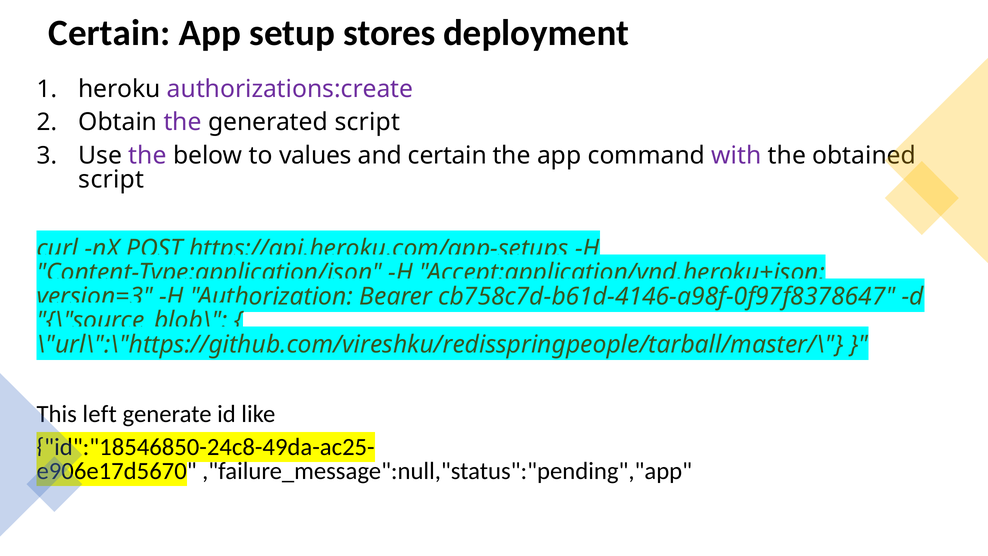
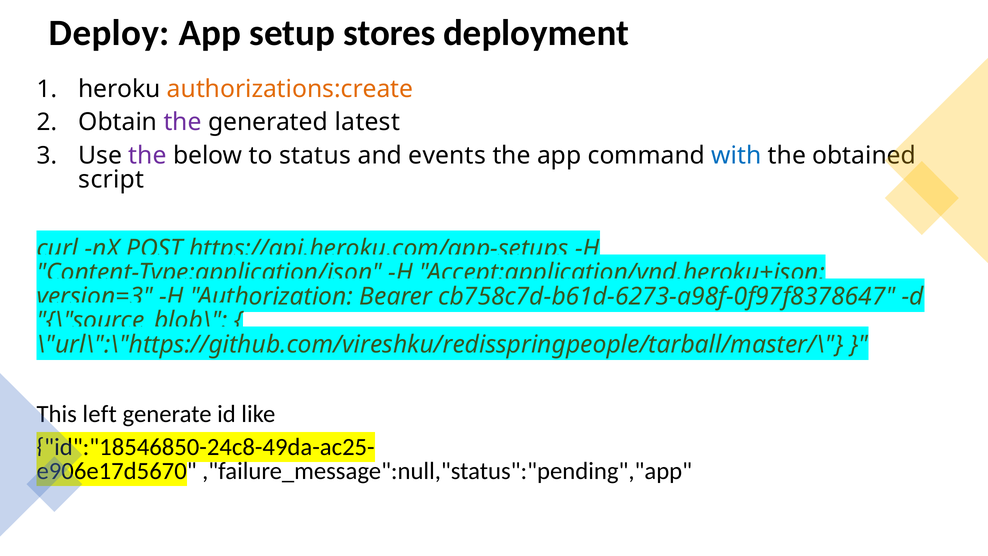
Certain: Certain -> Deploy (109, 33)
authorizations:create colour: purple -> orange (290, 89)
generated script: script -> latest (367, 122)
values: values -> status (315, 155)
and certain: certain -> events (447, 155)
with colour: purple -> blue (736, 155)
cb758c7d-b61d-4146-a98f-0f97f8378647: cb758c7d-b61d-4146-a98f-0f97f8378647 -> cb758c7d-b61d-6273-a98f-0f97f8378647 (667, 297)
